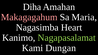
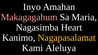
Diha: Diha -> Inyo (32, 7)
Nagapasalamat colour: light green -> yellow (67, 38)
Dungan: Dungan -> Aleluya (61, 48)
